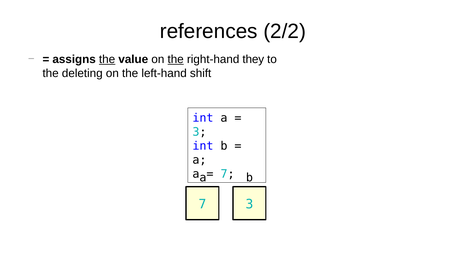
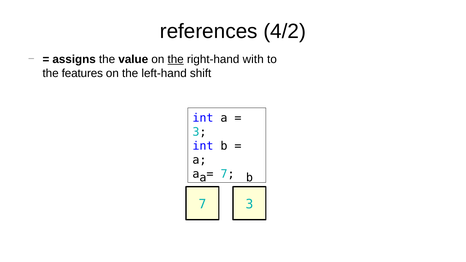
2/2: 2/2 -> 4/2 (285, 31)
the underline: present -> none (107, 59)
they: they -> with (253, 59)
deleting: deleting -> features (82, 73)
